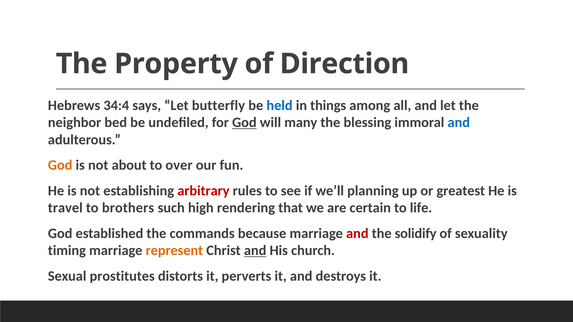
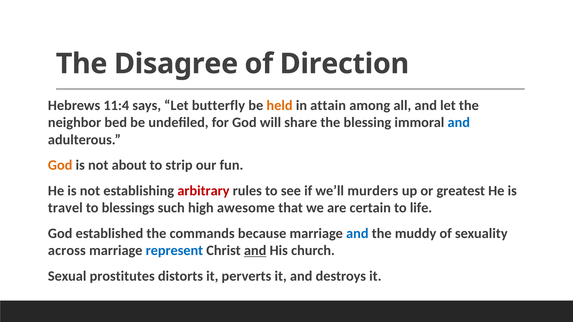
Property: Property -> Disagree (176, 64)
34:4: 34:4 -> 11:4 (116, 105)
held colour: blue -> orange (280, 105)
things: things -> attain (328, 105)
God underline: present -> none (244, 123)
many: many -> share (301, 123)
over: over -> strip (179, 165)
planning: planning -> murders (373, 191)
brothers: brothers -> blessings (128, 208)
rendering: rendering -> awesome (246, 208)
and colour: red -> blue (357, 234)
solidify: solidify -> muddy (416, 234)
timing: timing -> across (67, 251)
represent colour: orange -> blue (174, 251)
